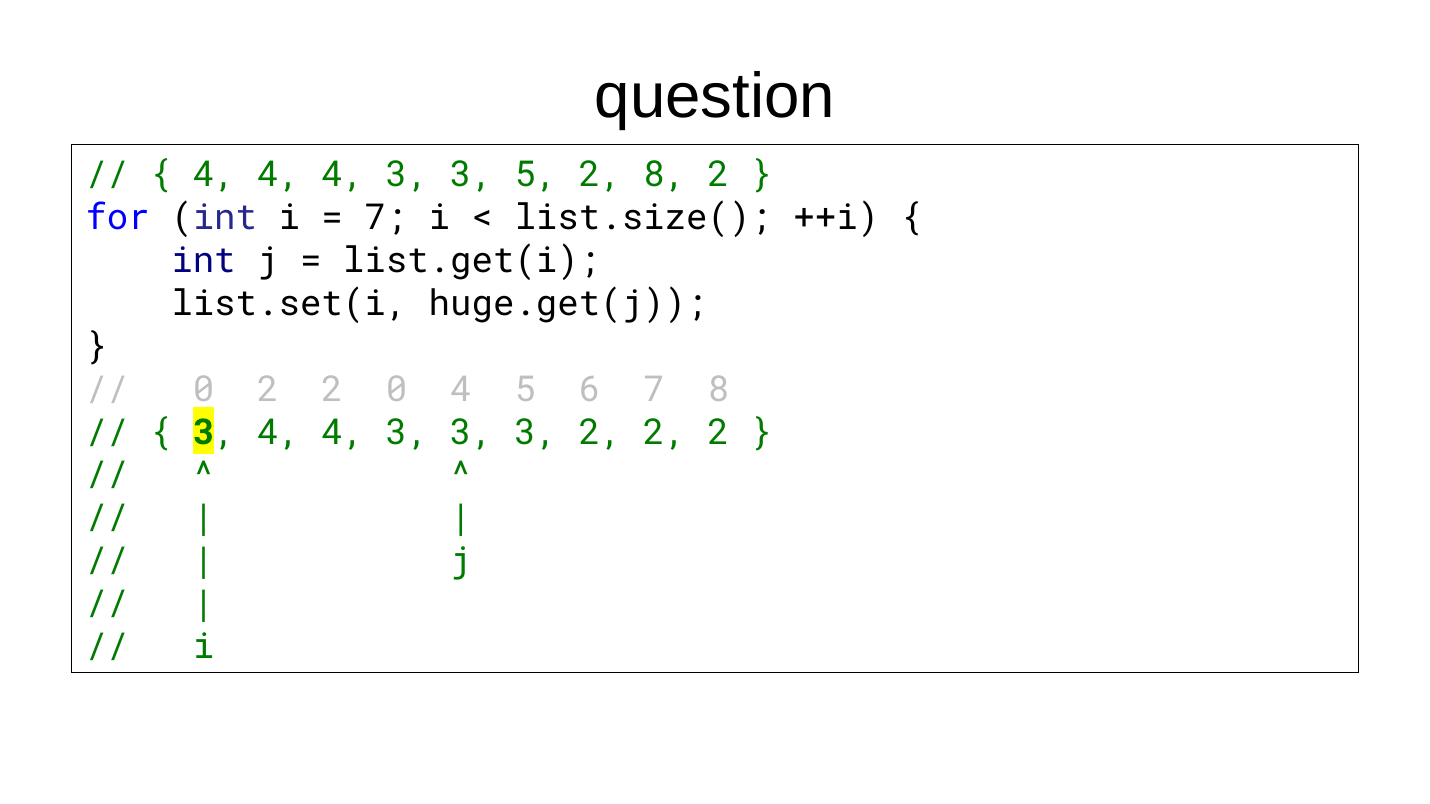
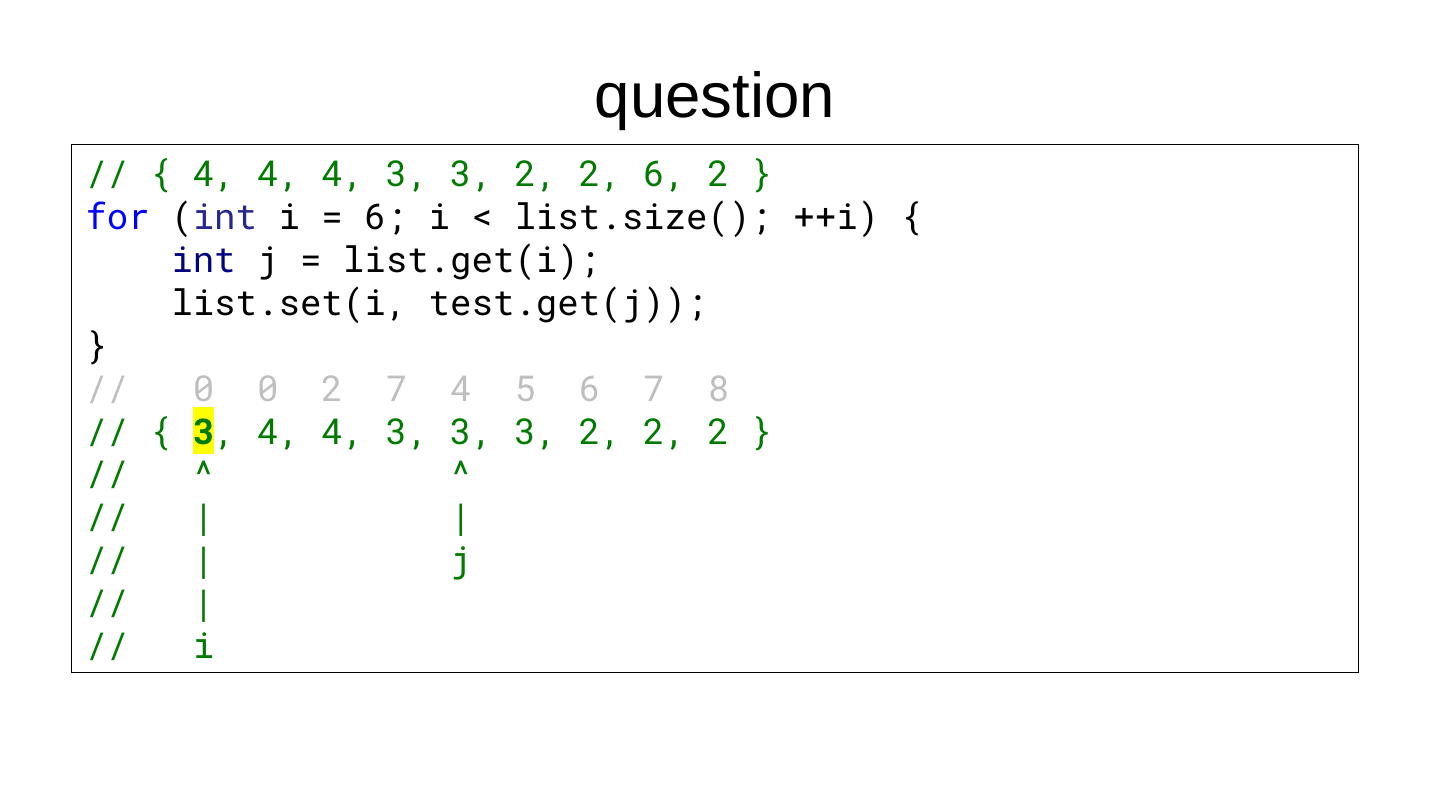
4 3 3 5: 5 -> 2 (536, 175)
2 8: 8 -> 6 (665, 175)
7: 7 -> 6 (386, 218)
huge.get(j: huge.get(j -> test.get(j (568, 304)
2: 2 -> 0 (268, 390)
2 0: 0 -> 7 (397, 390)
